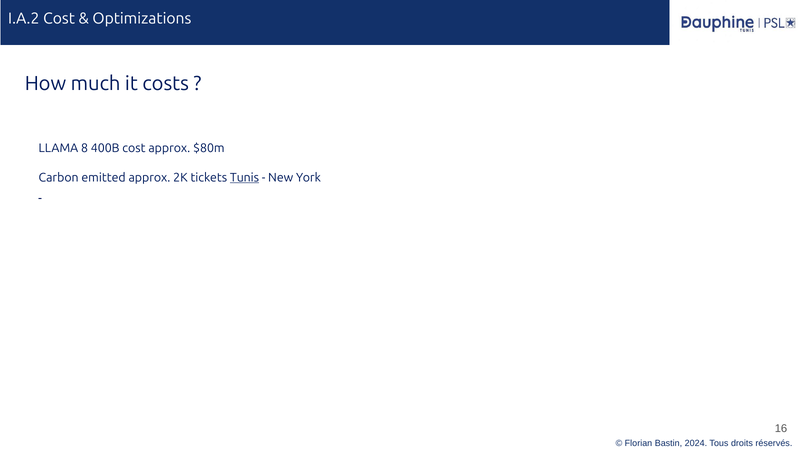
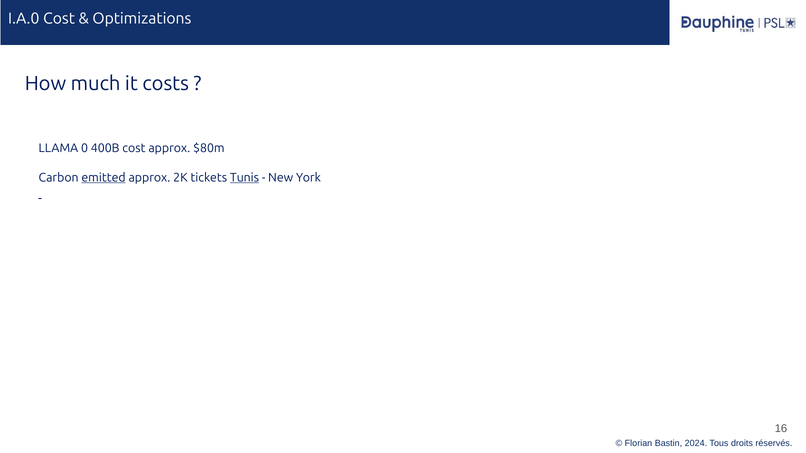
I.A.2: I.A.2 -> I.A.0 (24, 19)
8: 8 -> 0 (85, 148)
emitted underline: none -> present (104, 178)
